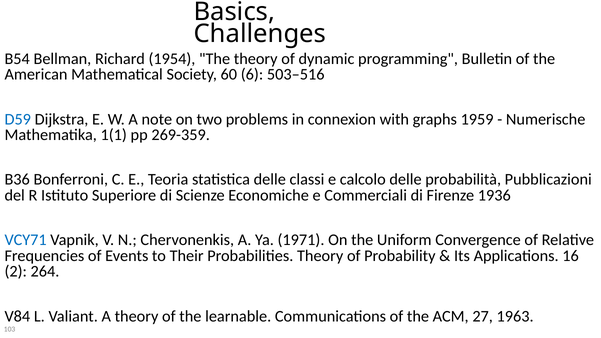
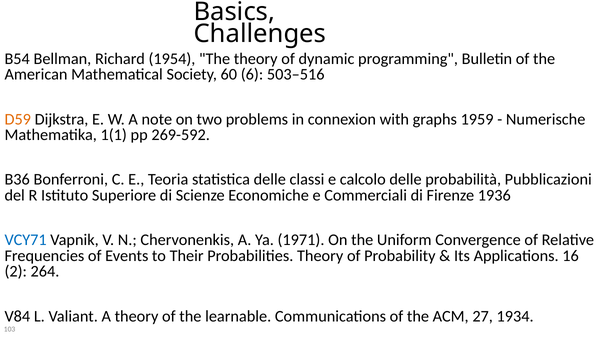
D59 colour: blue -> orange (18, 119)
269-359: 269-359 -> 269-592 (181, 135)
1963: 1963 -> 1934 (515, 316)
